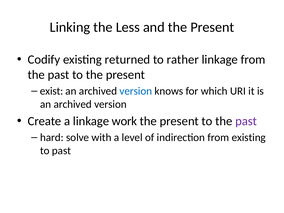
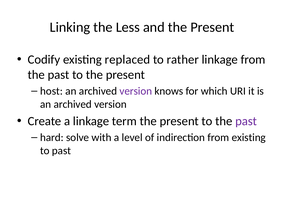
returned: returned -> replaced (127, 60)
exist: exist -> host (51, 91)
version colour: blue -> purple (136, 91)
work: work -> term (124, 121)
